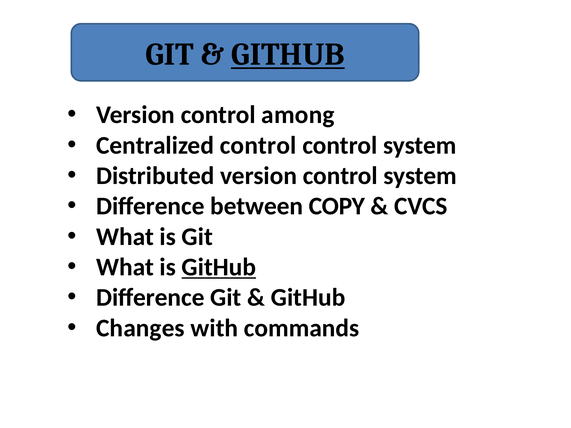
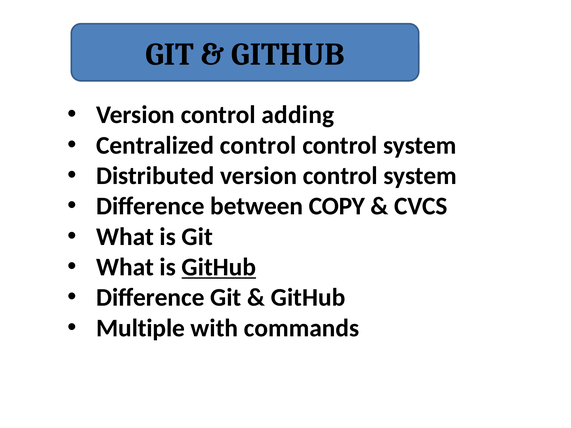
GITHUB underline: present -> none (288, 55)
among: among -> adding (298, 115)
Changes: Changes -> Multiple (141, 328)
